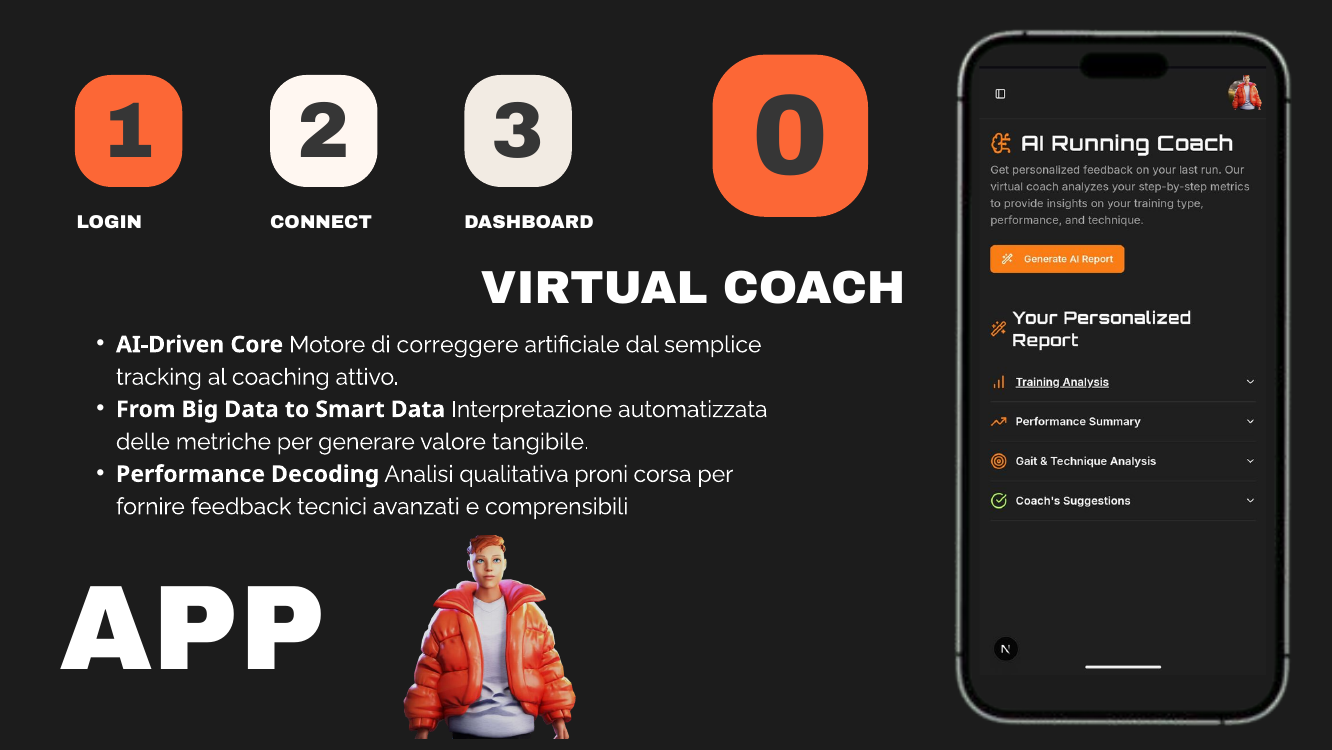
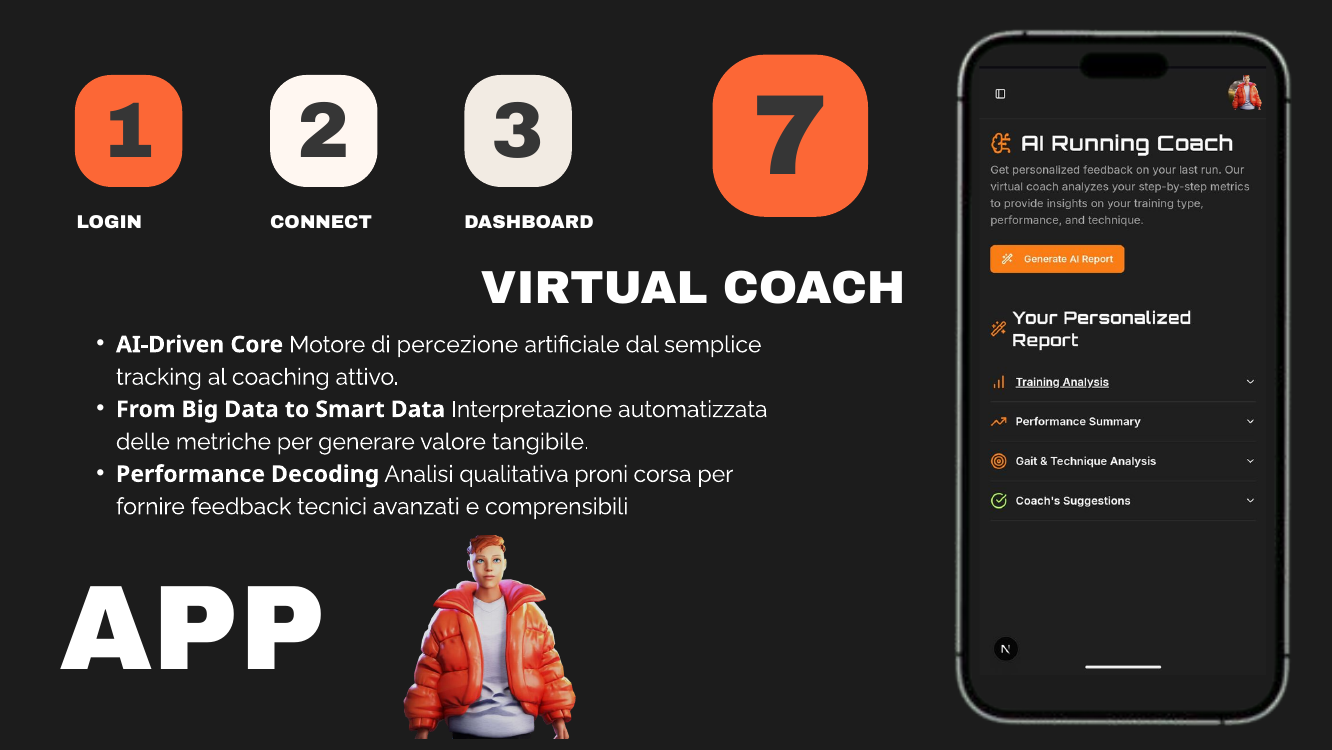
0: 0 -> 7 (790, 137)
correggere: correggere -> percezione (457, 344)
